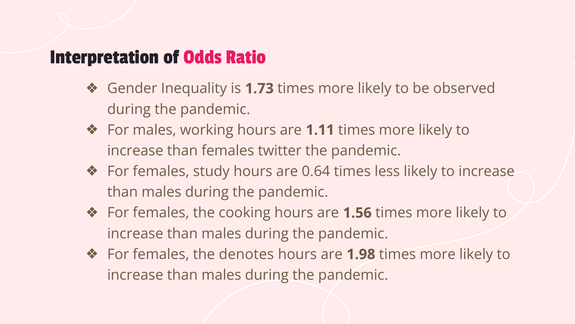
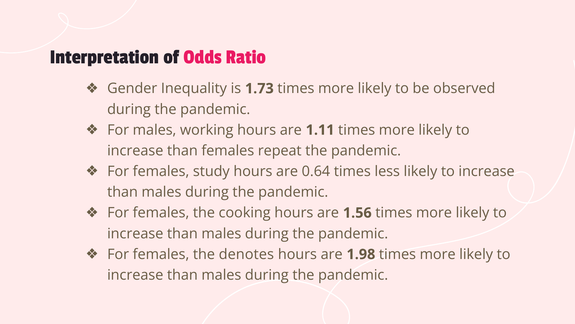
twitter: twitter -> repeat (280, 150)
